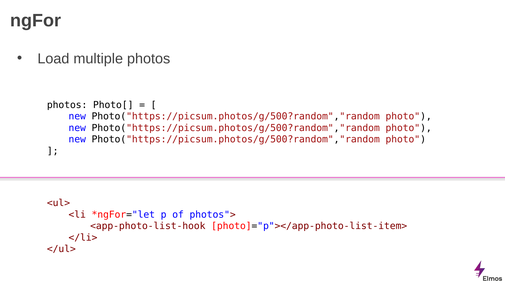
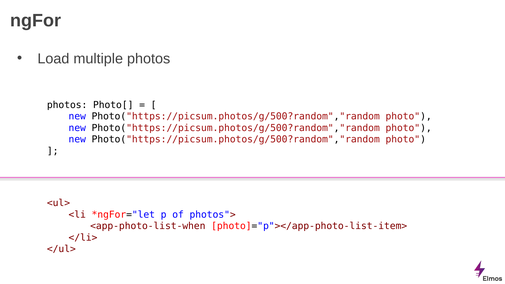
<app-photo-list-hook: <app-photo-list-hook -> <app-photo-list-when (148, 226)
